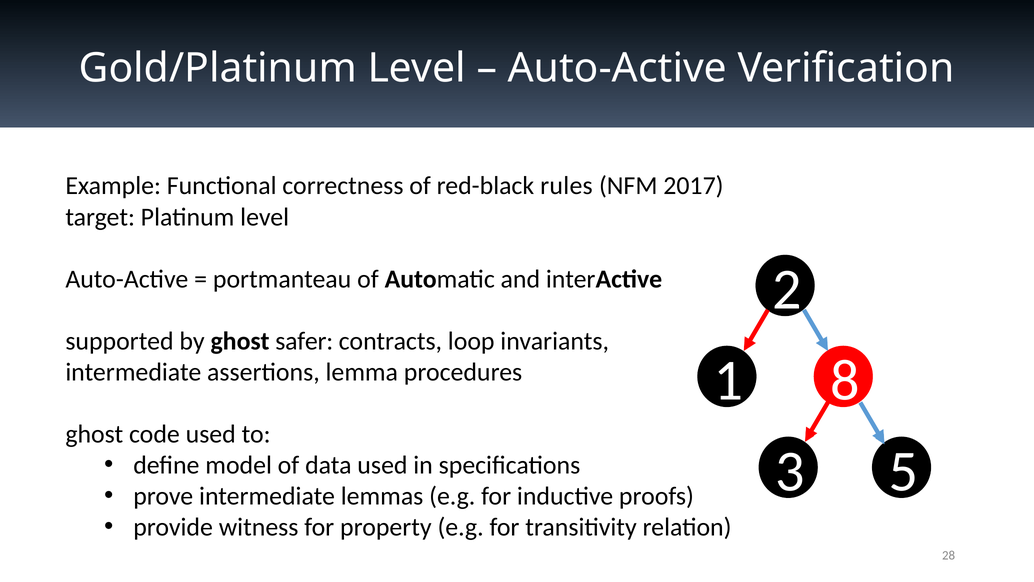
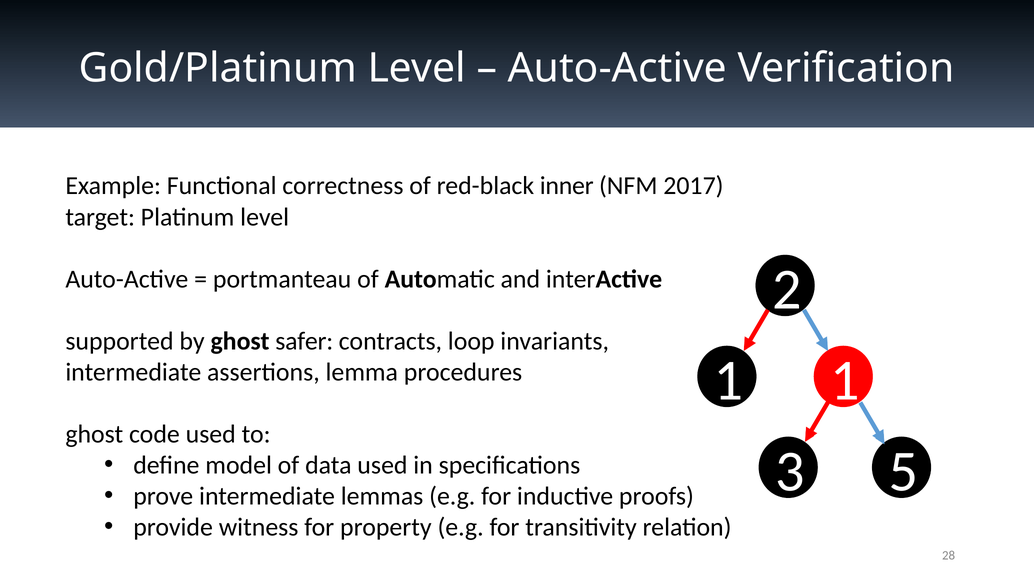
rules: rules -> inner (567, 186)
1 8: 8 -> 1 (845, 380)
